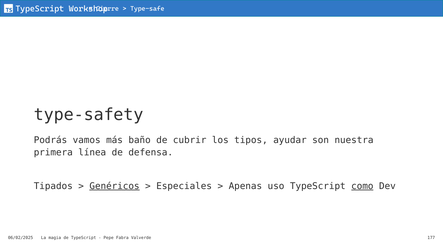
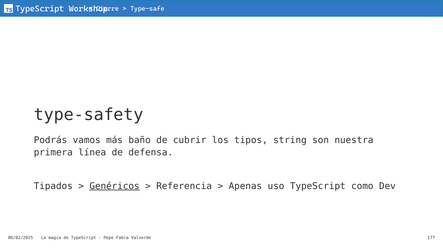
ayudar: ayudar -> string (290, 140)
Especiales: Especiales -> Referencia (184, 186)
como underline: present -> none (362, 186)
